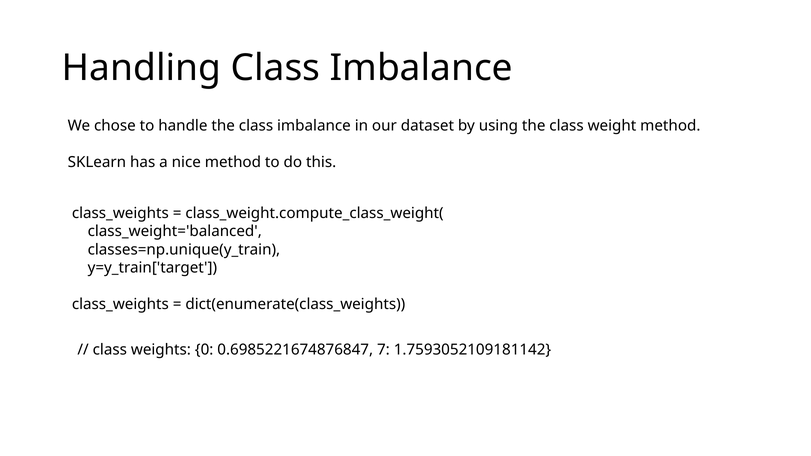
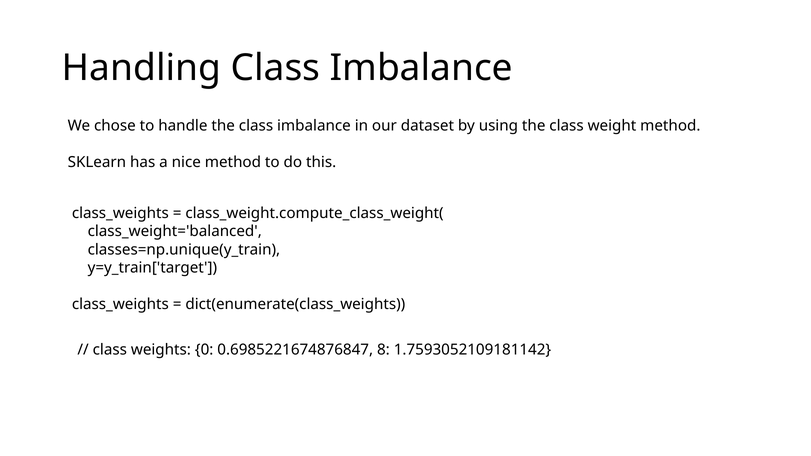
7: 7 -> 8 (383, 350)
